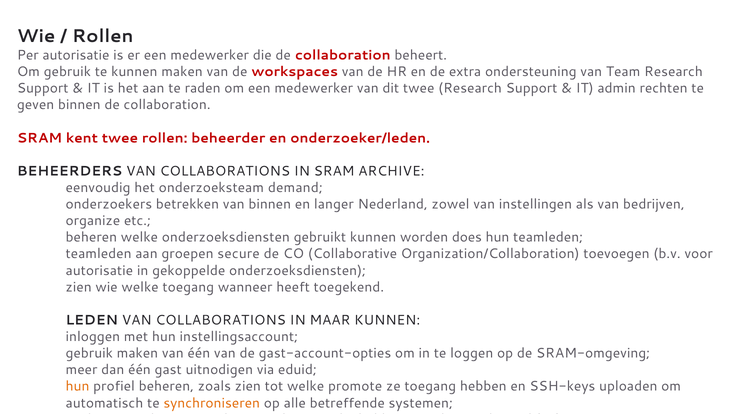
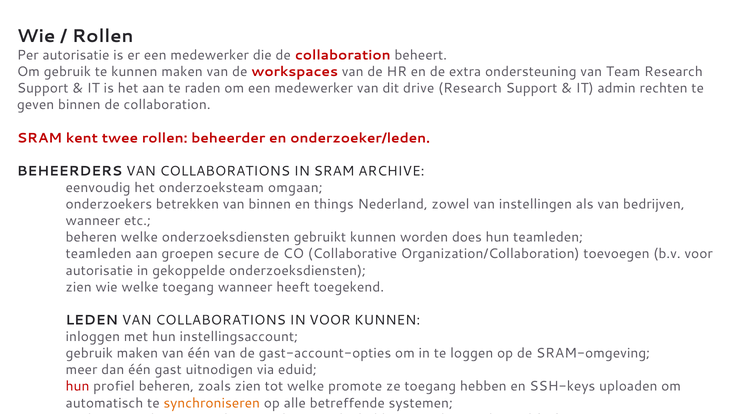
dit twee: twee -> drive (419, 88)
demand: demand -> omgaan (295, 188)
langer: langer -> things (334, 204)
organize: organize -> wanneer (93, 221)
IN MAAR: MAAR -> VOOR (330, 320)
hun colour: orange -> red (78, 386)
